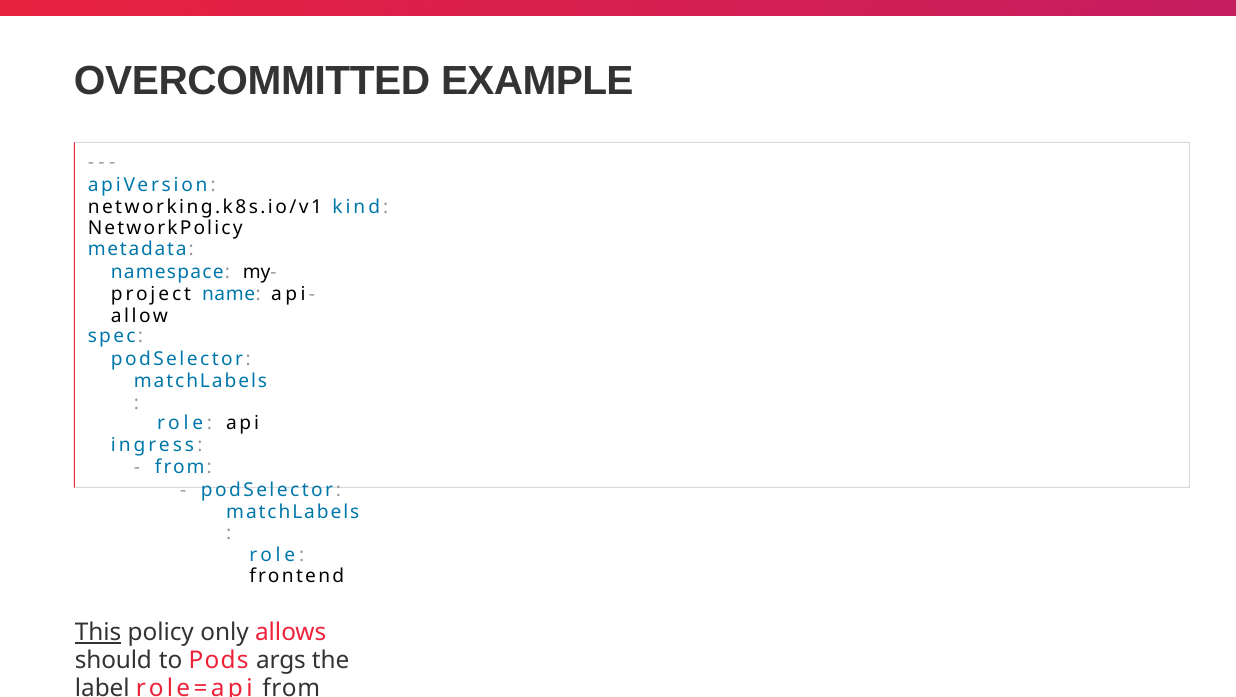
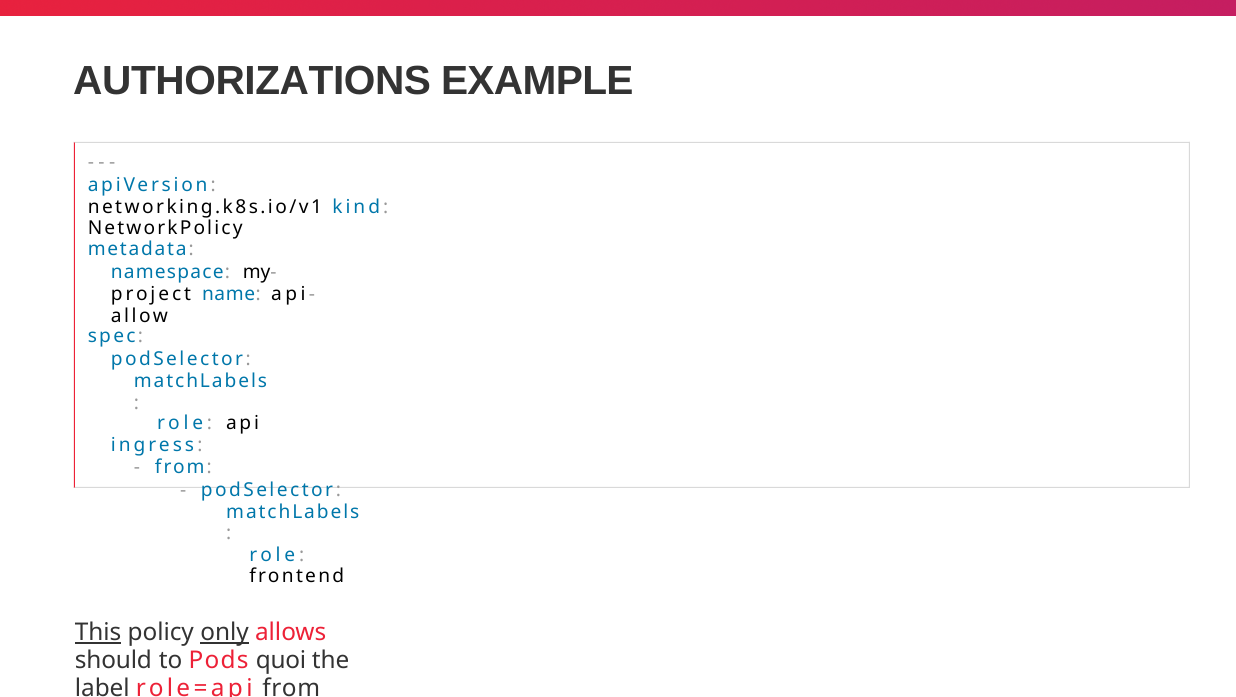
OVERCOMMITTED: OVERCOMMITTED -> AUTHORIZATIONS (252, 81)
only underline: none -> present (225, 632)
args: args -> quoi (281, 660)
